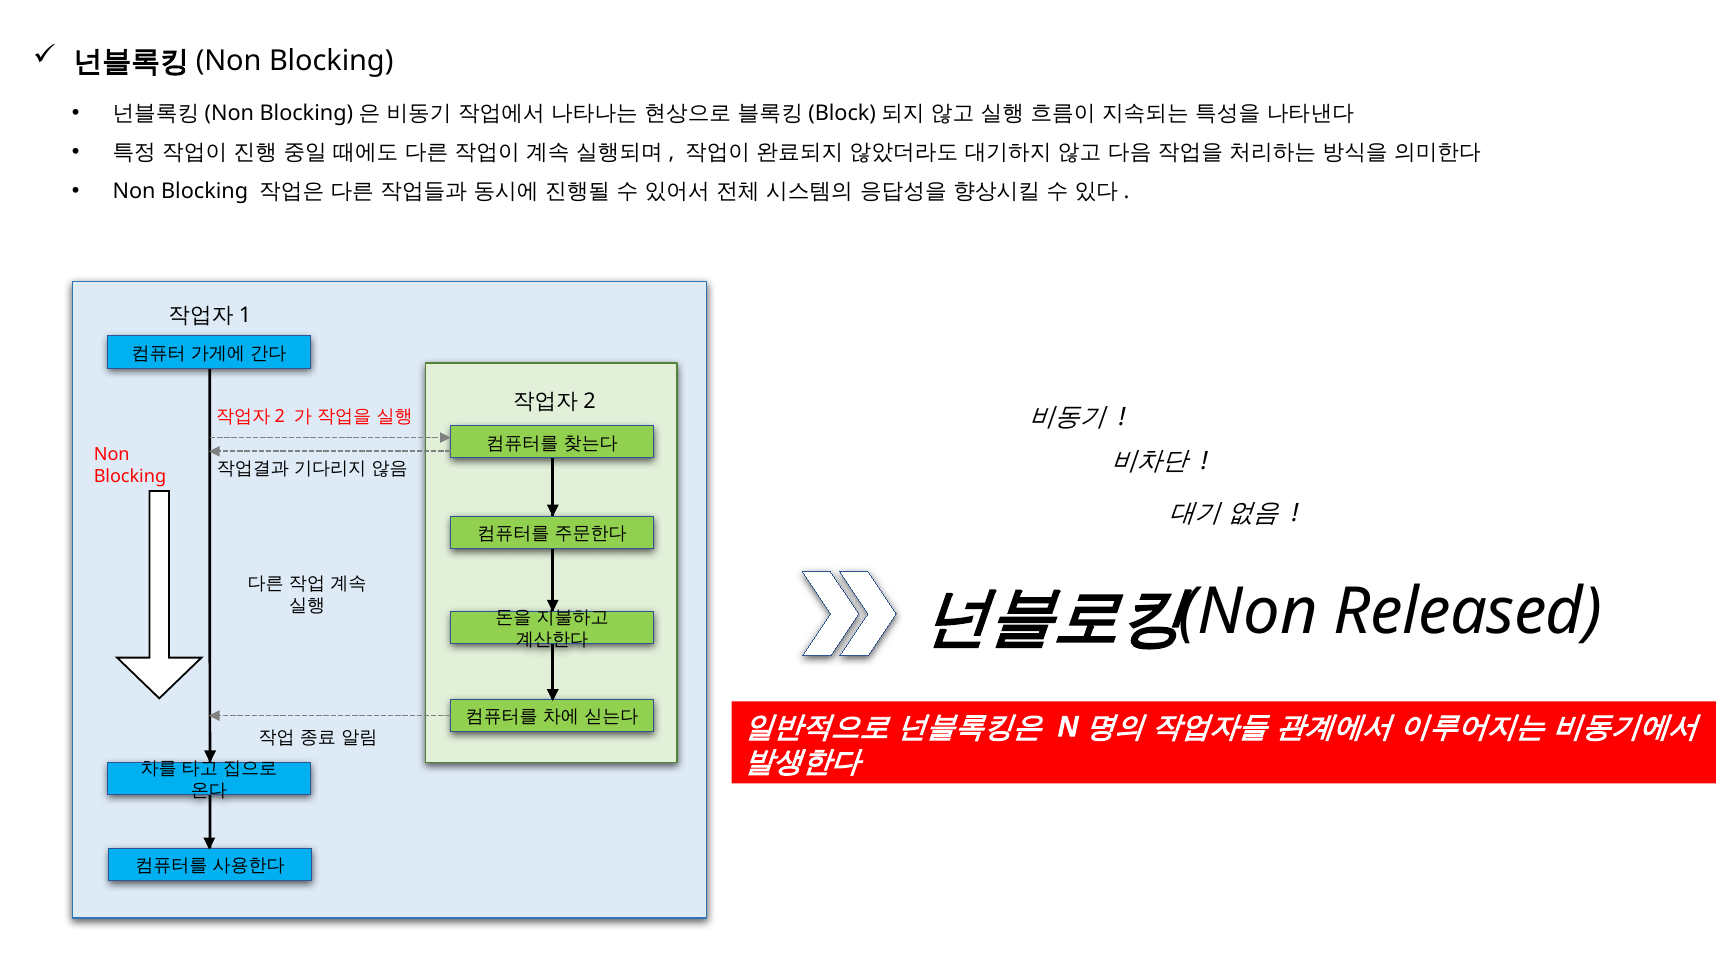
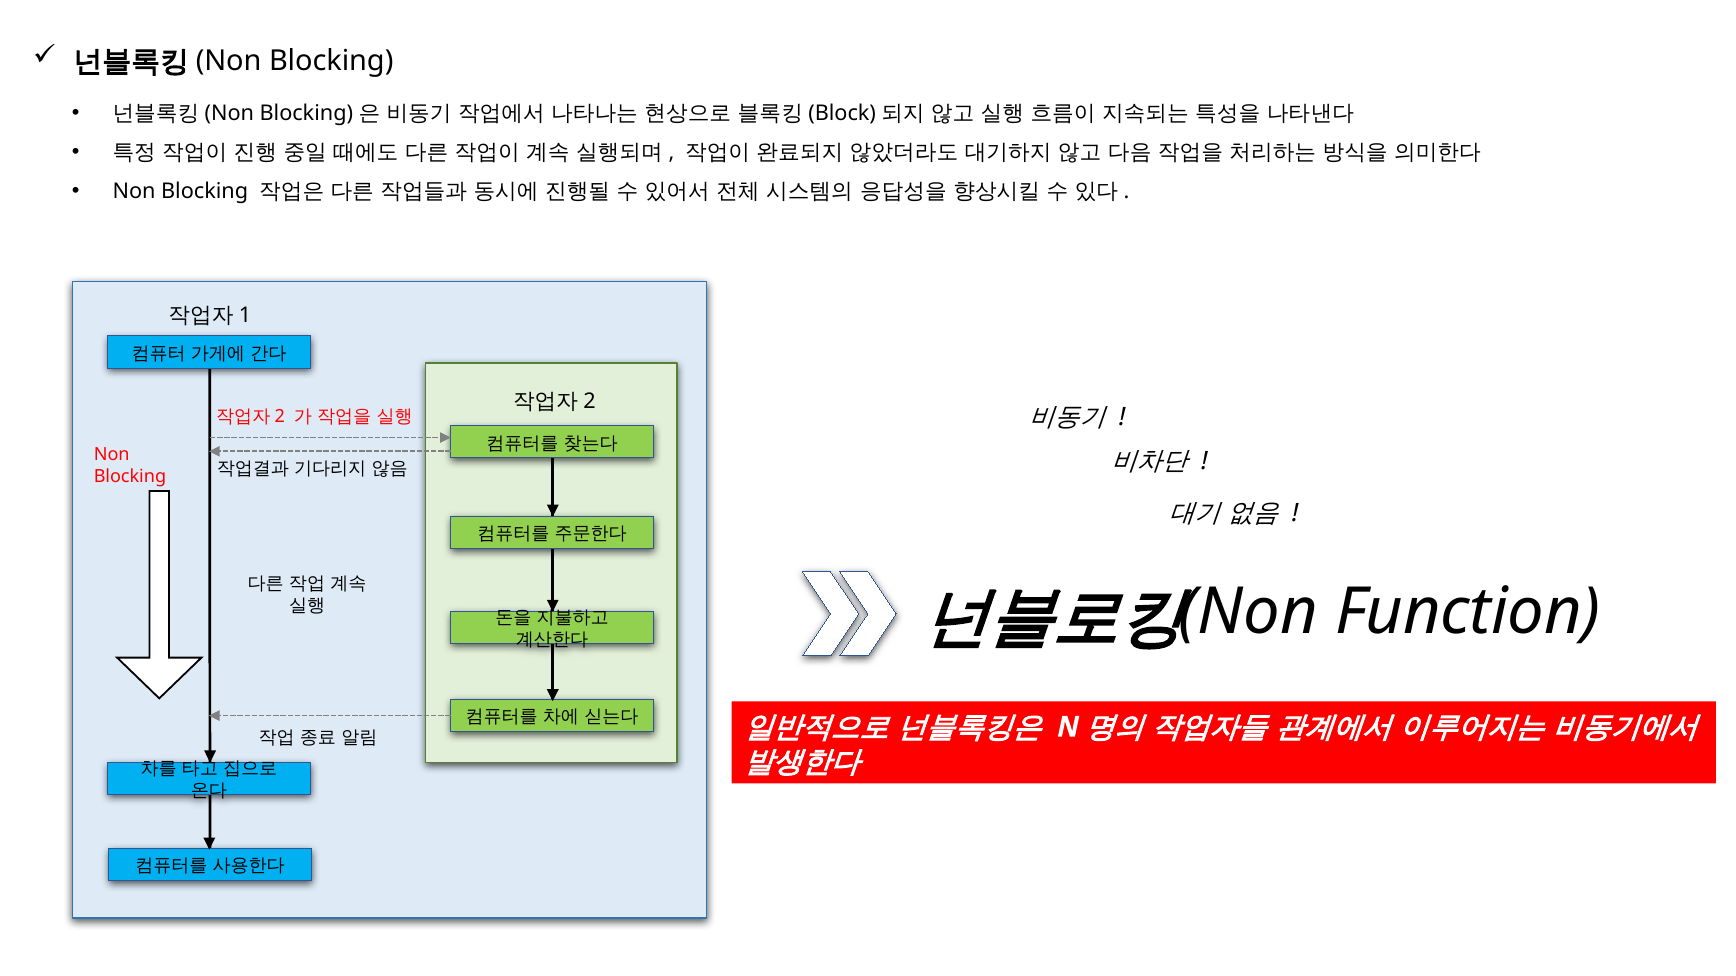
Released: Released -> Function (1468, 612)
